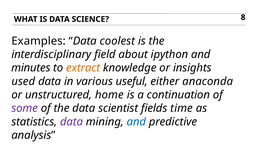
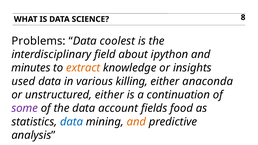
Examples: Examples -> Problems (39, 41)
useful: useful -> killing (132, 81)
unstructured home: home -> either (109, 95)
scientist: scientist -> account (118, 108)
time: time -> food (182, 108)
data colour: purple -> blue (72, 122)
and colour: blue -> orange (136, 122)
